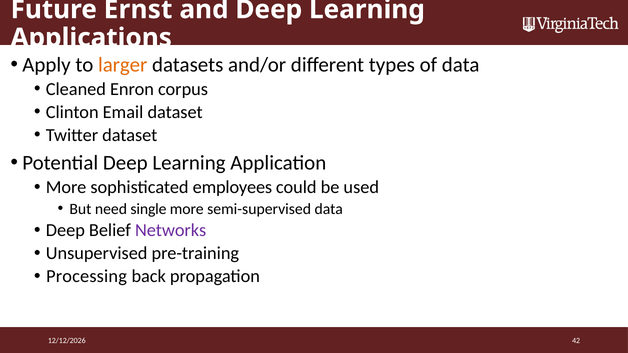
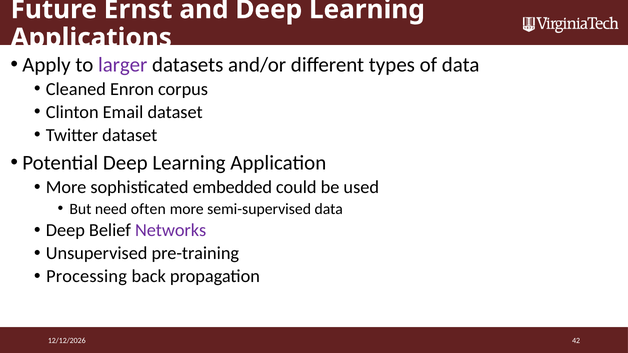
larger colour: orange -> purple (123, 65)
employees: employees -> embedded (232, 187)
single: single -> often (148, 209)
